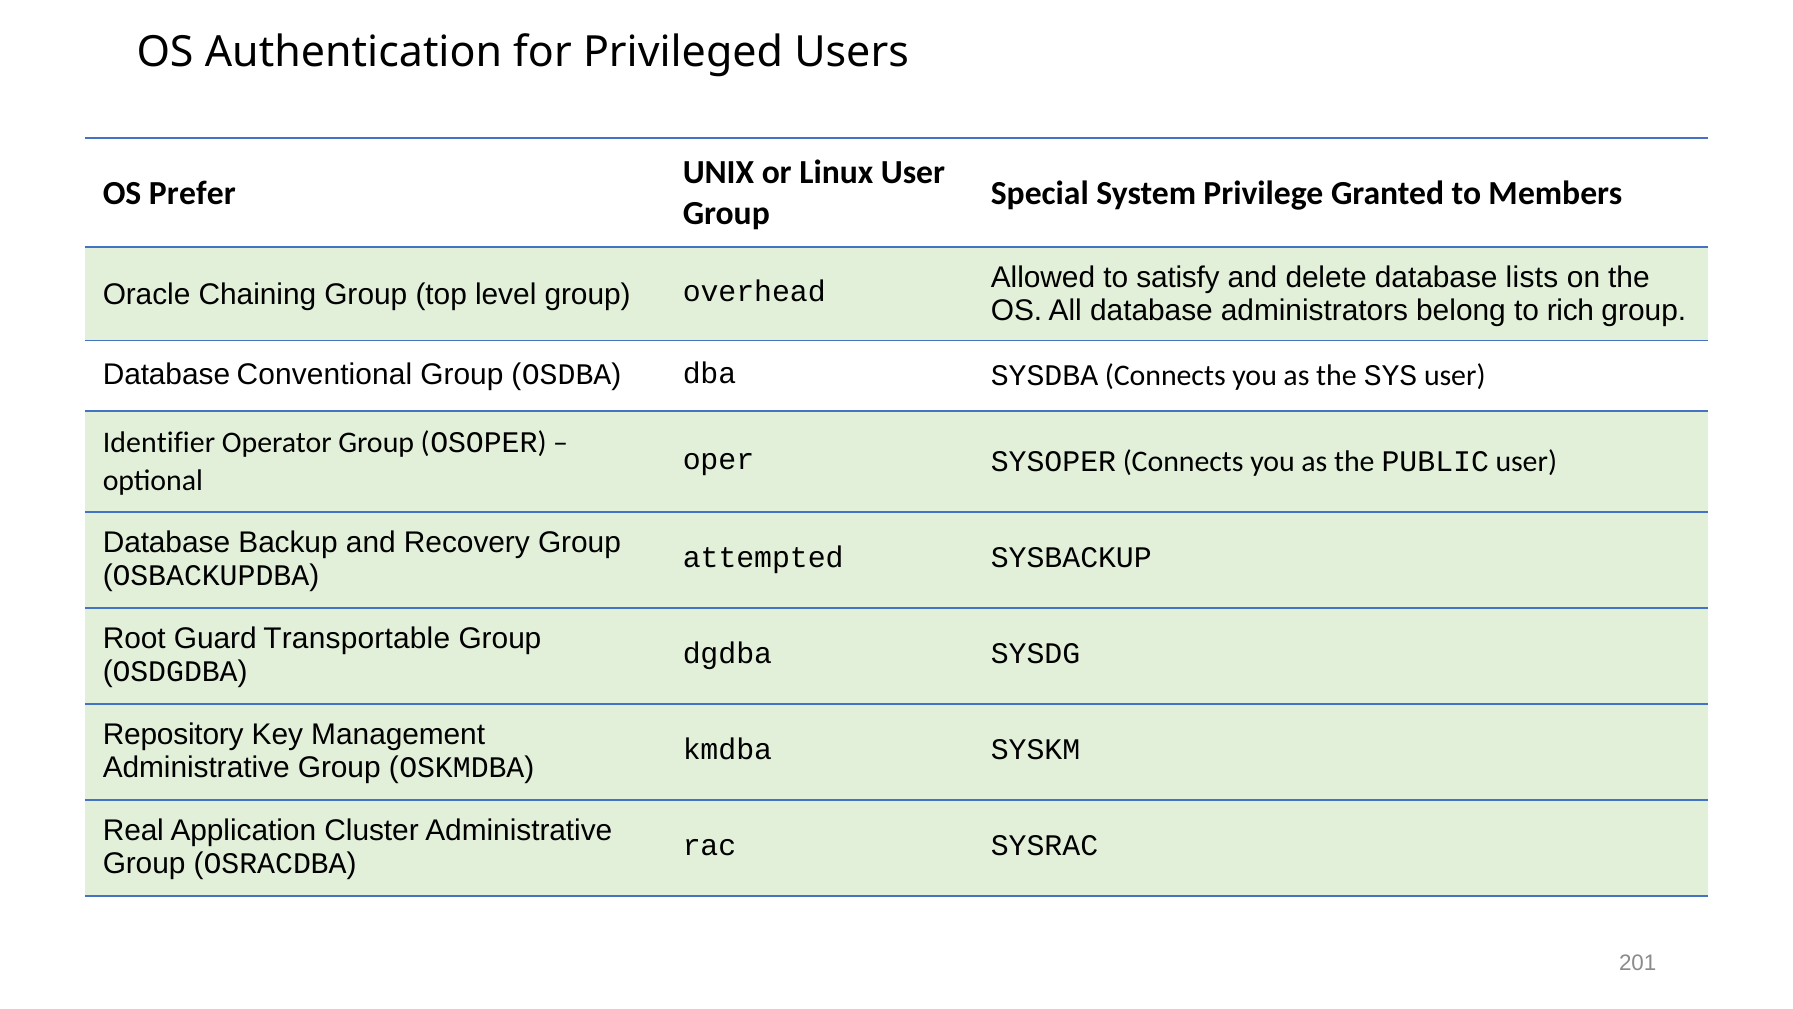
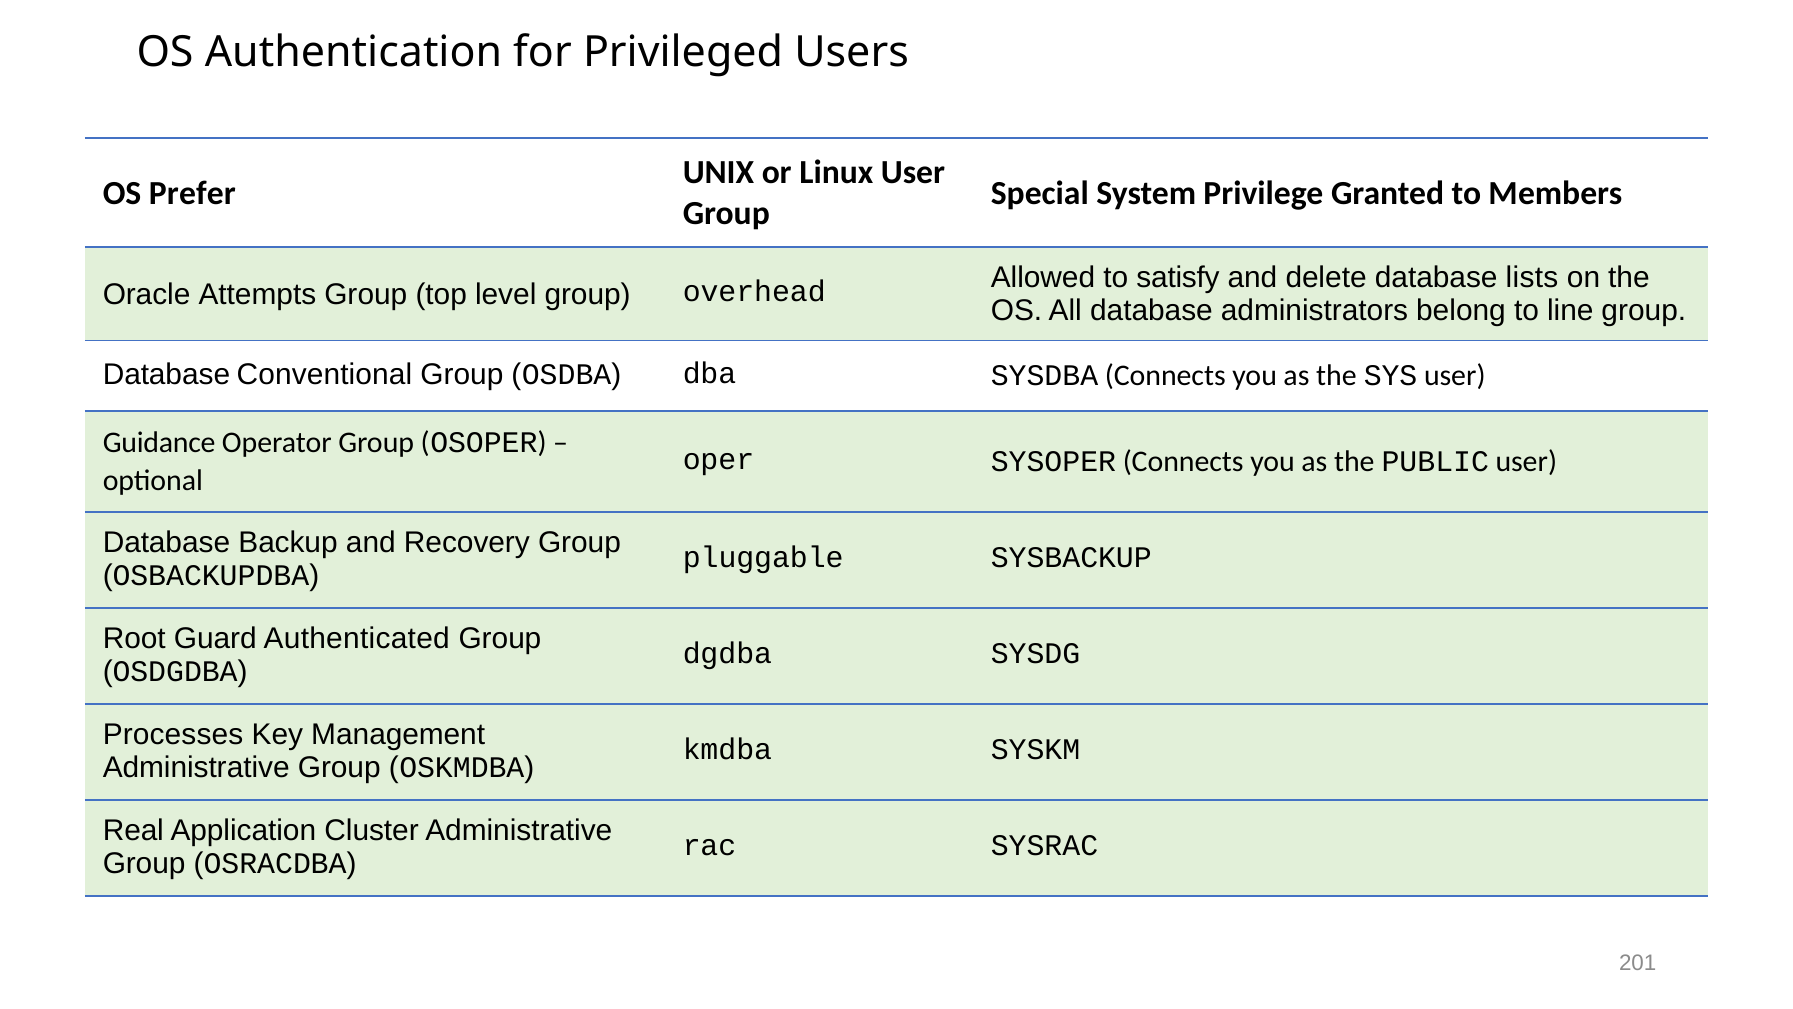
Chaining: Chaining -> Attempts (257, 294)
rich: rich -> line (1570, 311)
Identifier: Identifier -> Guidance (159, 443)
attempted: attempted -> pluggable (763, 558)
Transportable: Transportable -> Authenticated (357, 638)
Repository: Repository -> Processes (173, 734)
